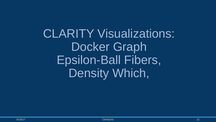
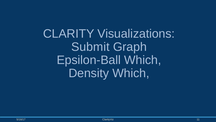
Docker: Docker -> Submit (90, 47)
Epsilon-Ball Fibers: Fibers -> Which (143, 60)
